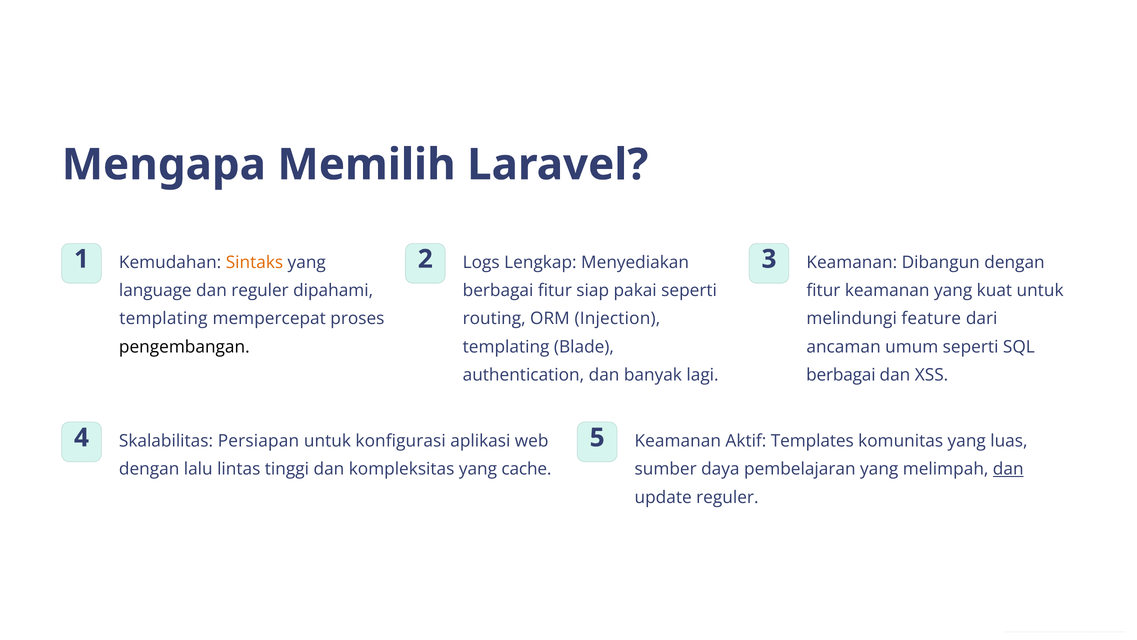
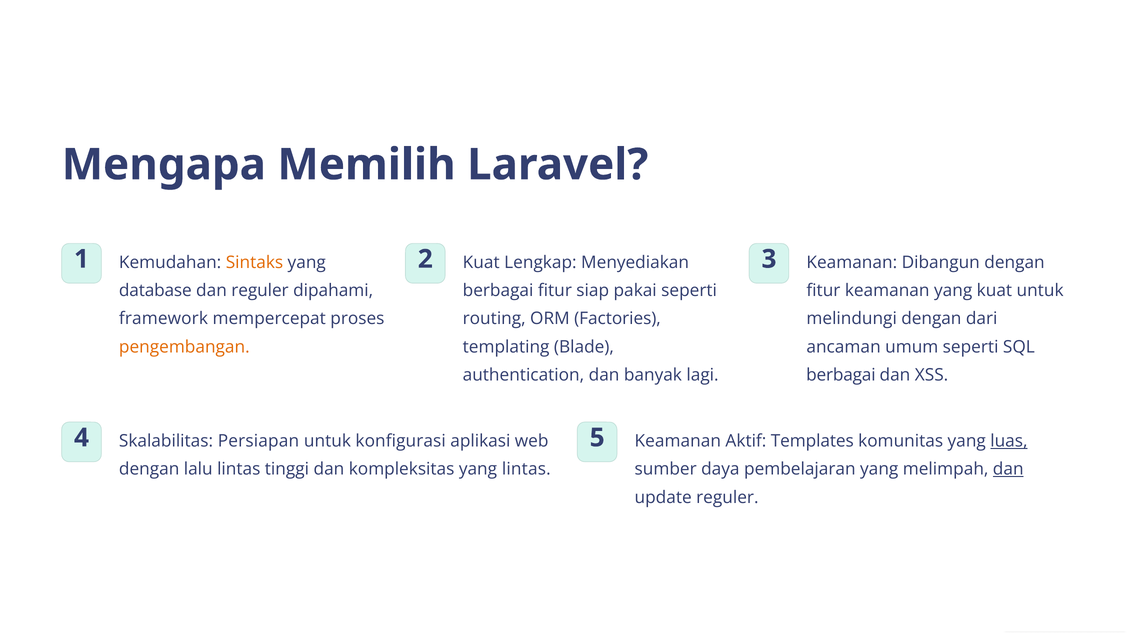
2 Logs: Logs -> Kuat (481, 262)
language: language -> database (155, 290)
templating: templating -> framework (163, 319)
Injection: Injection -> Factories (617, 319)
melindungi feature: feature -> dengan (931, 319)
pengembangan colour: black -> orange (184, 347)
luas underline: none -> present (1009, 441)
yang cache: cache -> lintas (526, 469)
